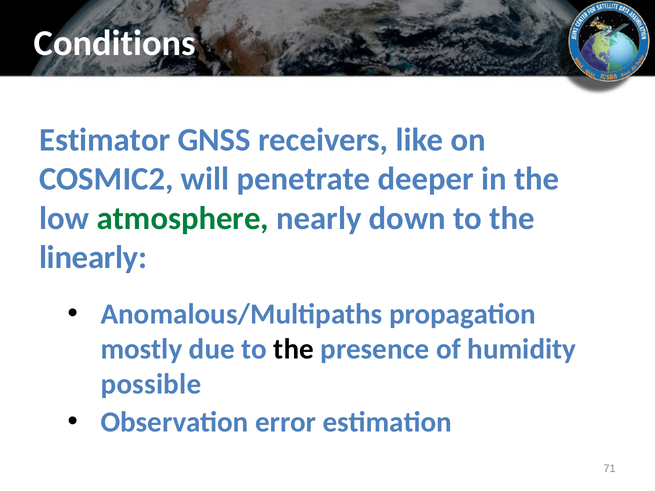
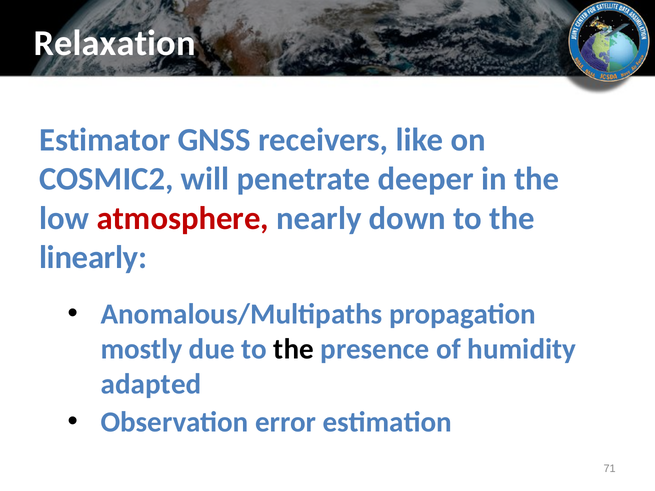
Conditions: Conditions -> Relaxation (115, 43)
atmosphere colour: green -> red (183, 218)
possible: possible -> adapted (151, 384)
